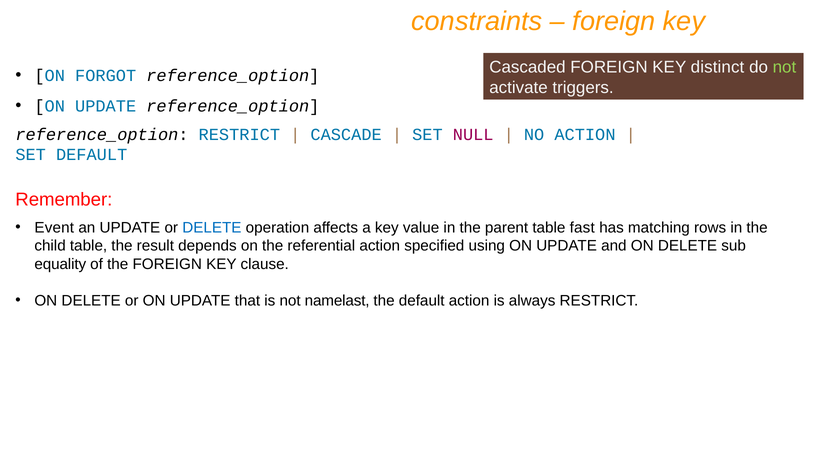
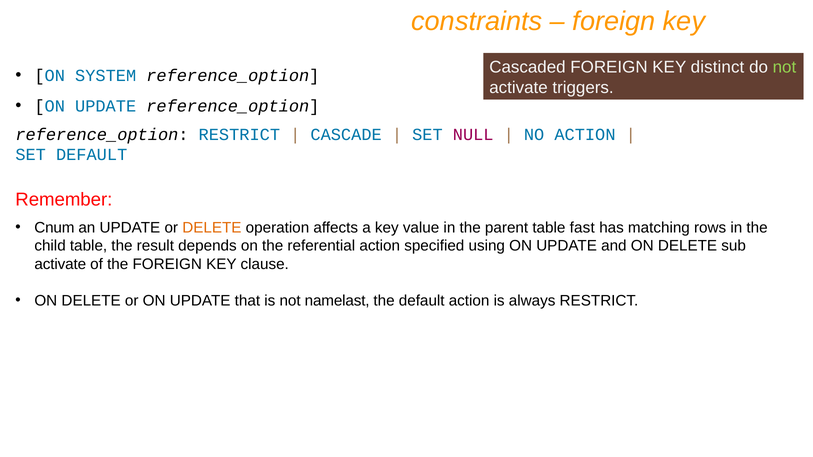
FORGOT: FORGOT -> SYSTEM (106, 76)
Event: Event -> Cnum (54, 228)
DELETE colour: blue -> orange (212, 228)
equality: equality -> activate (60, 264)
